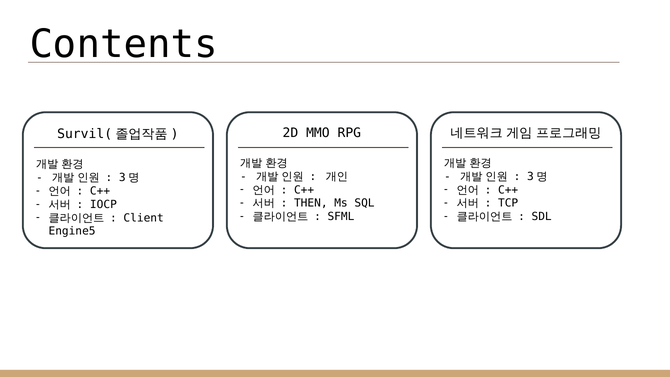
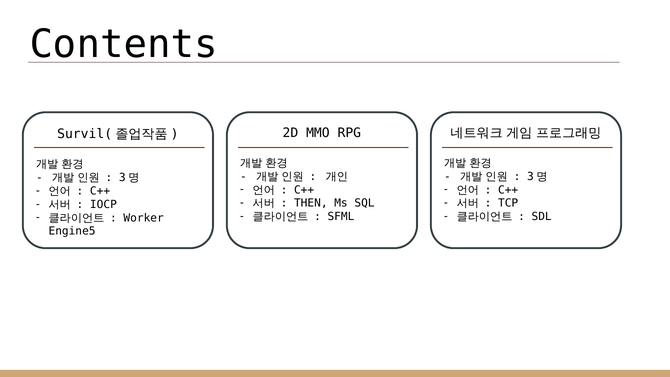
Client: Client -> Worker (144, 218)
